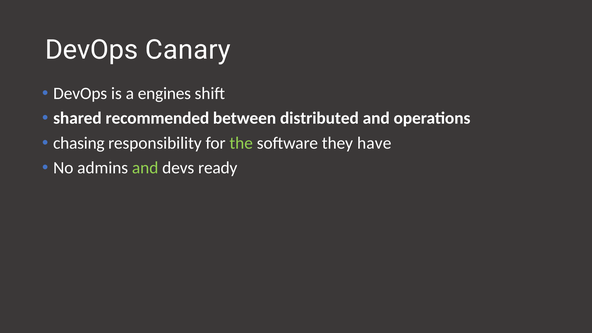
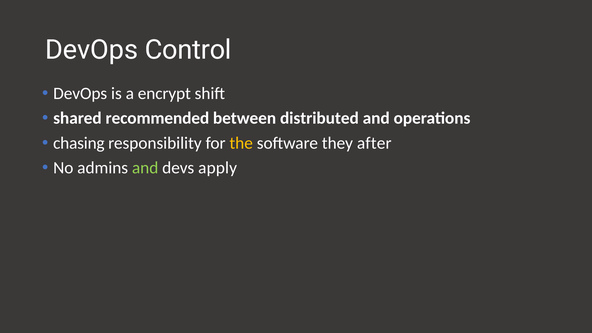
Canary: Canary -> Control (188, 50)
engines: engines -> encrypt (164, 94)
the colour: light green -> yellow (241, 143)
have: have -> after (374, 143)
ready: ready -> apply (218, 168)
